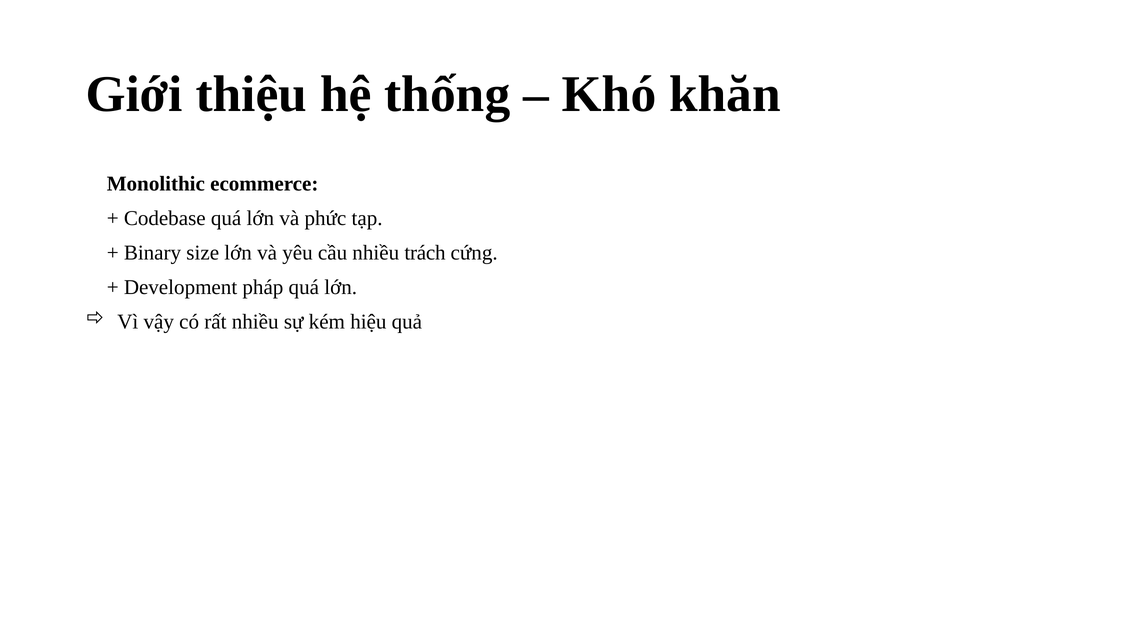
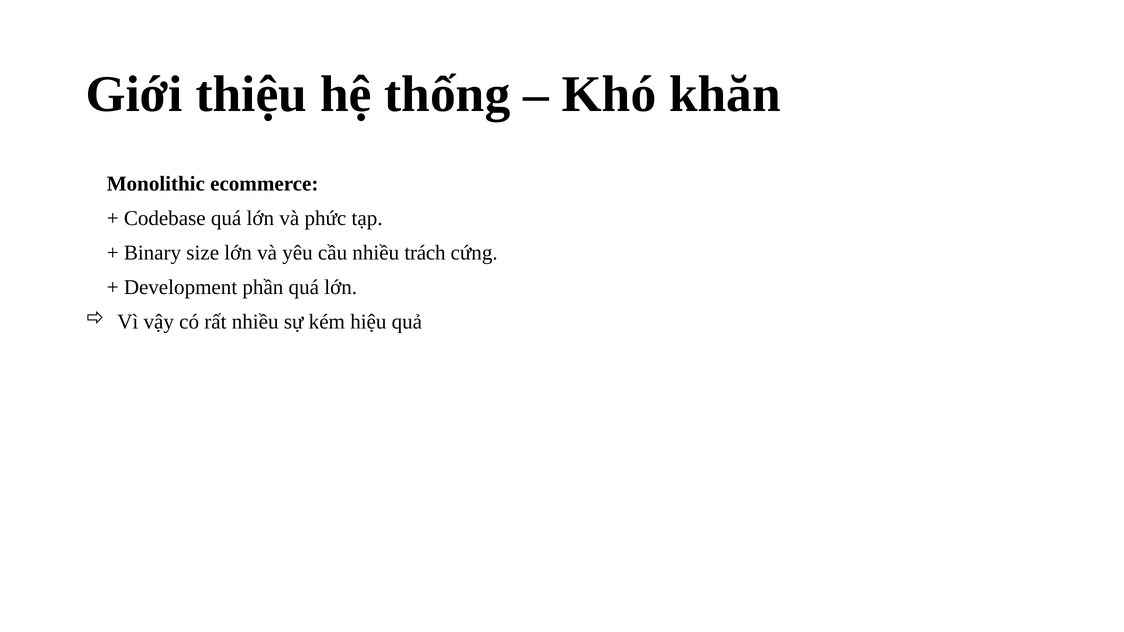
pháp: pháp -> phần (263, 287)
